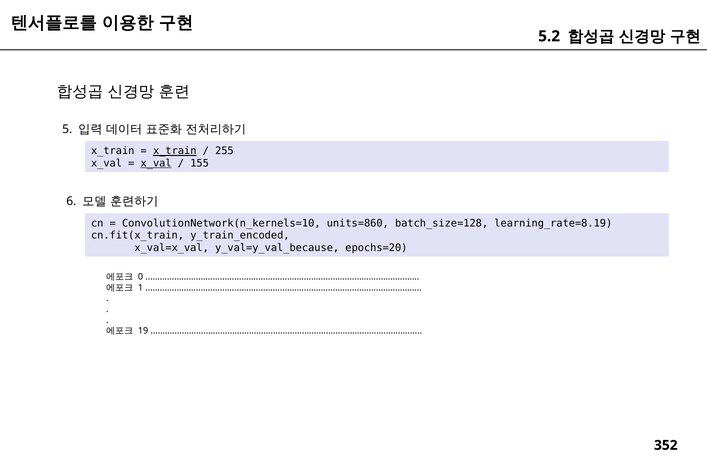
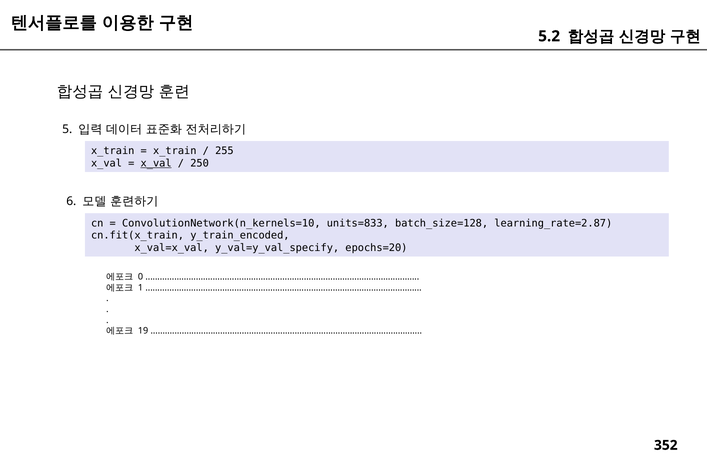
x_train underline: present -> none (175, 151)
155: 155 -> 250 (200, 164)
units=860: units=860 -> units=833 (358, 223)
learning_rate=8.19: learning_rate=8.19 -> learning_rate=2.87 (553, 223)
y_val=y_val_because: y_val=y_val_because -> y_val=y_val_specify (277, 248)
